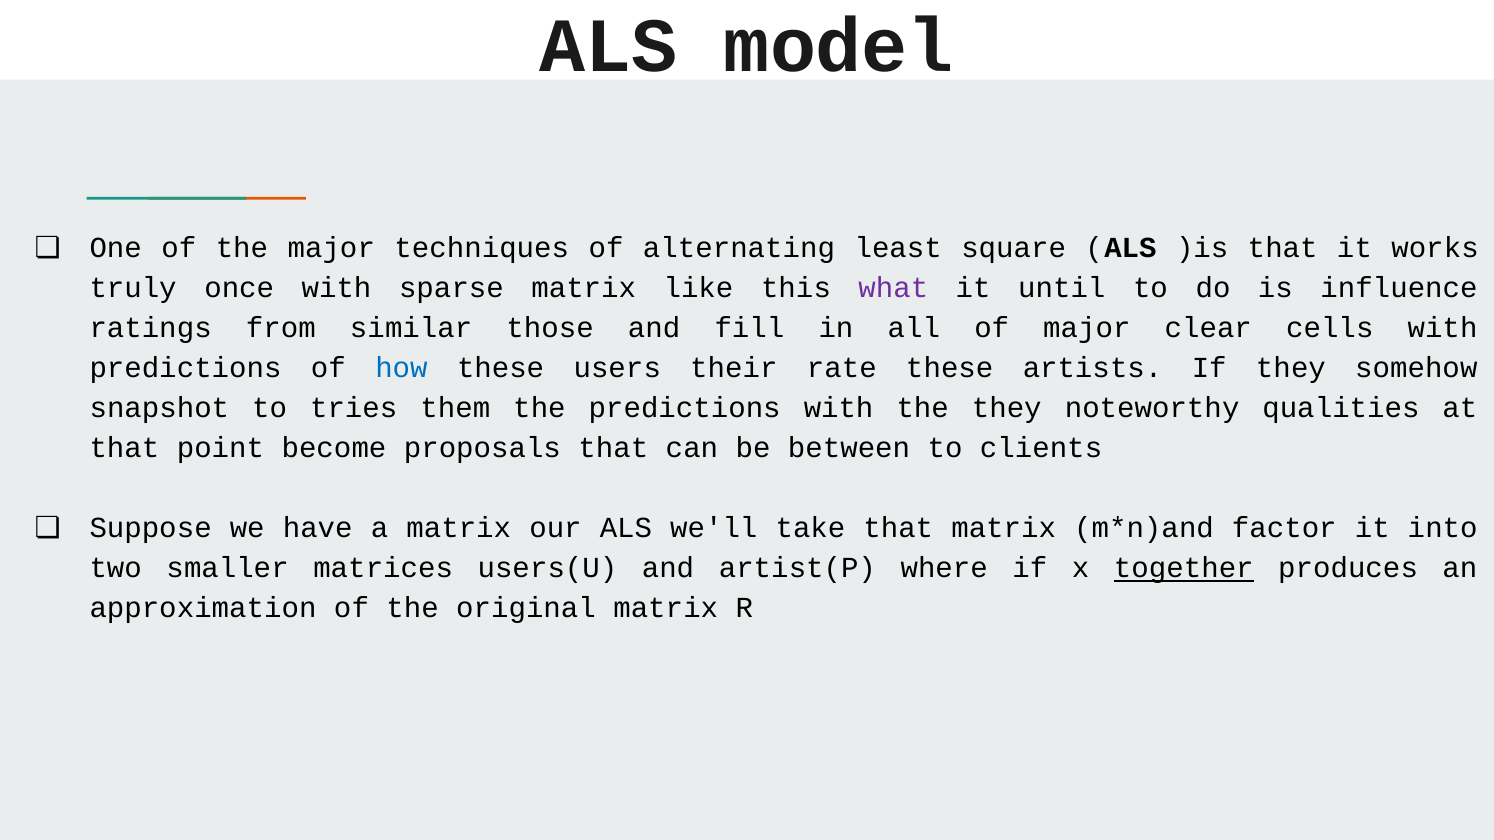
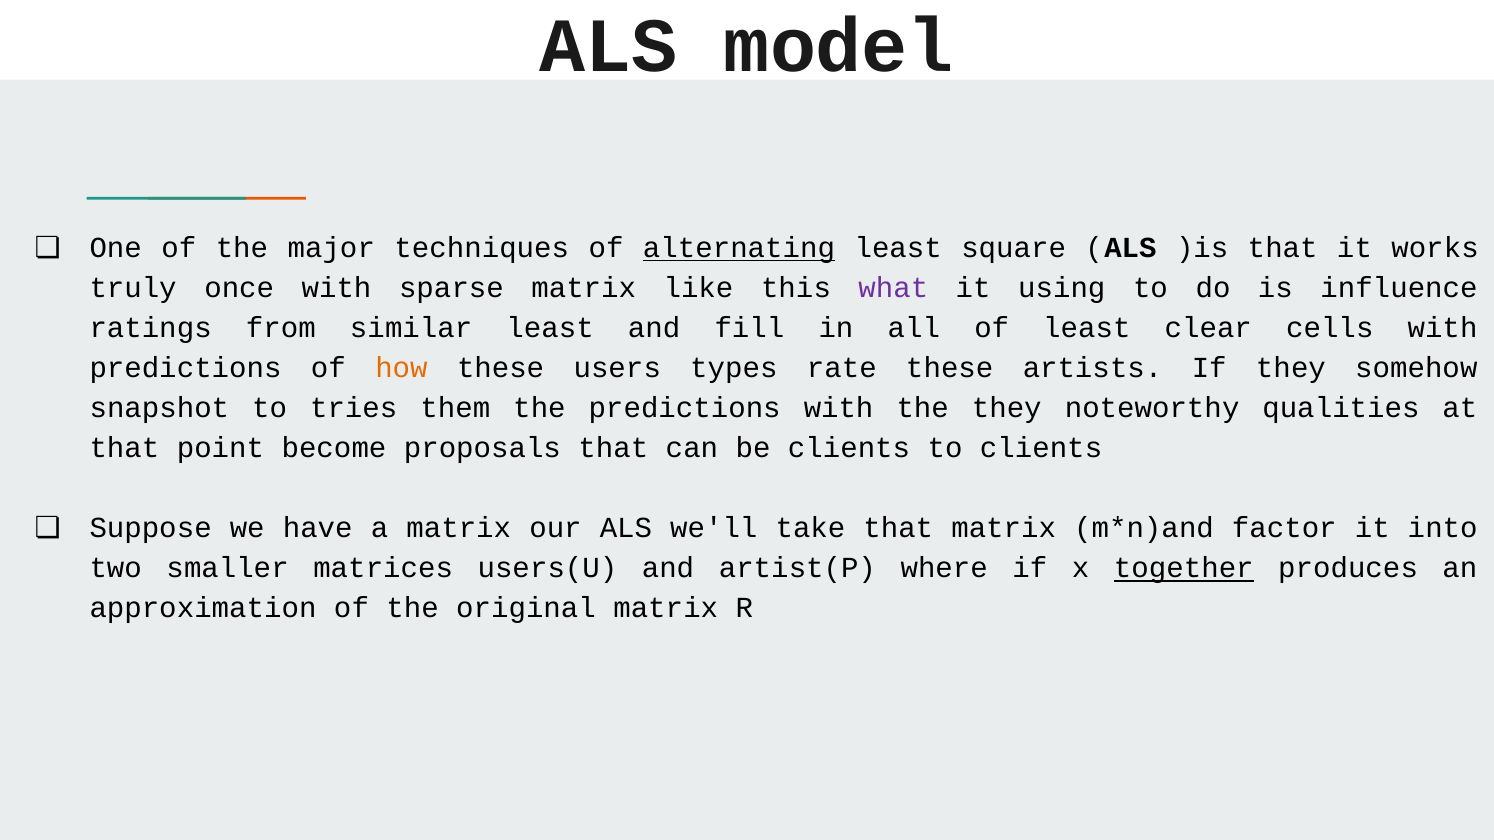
alternating underline: none -> present (739, 248)
until: until -> using (1062, 288)
similar those: those -> least (550, 328)
of major: major -> least (1087, 328)
how colour: blue -> orange (401, 368)
their: their -> types (734, 368)
be between: between -> clients (849, 448)
